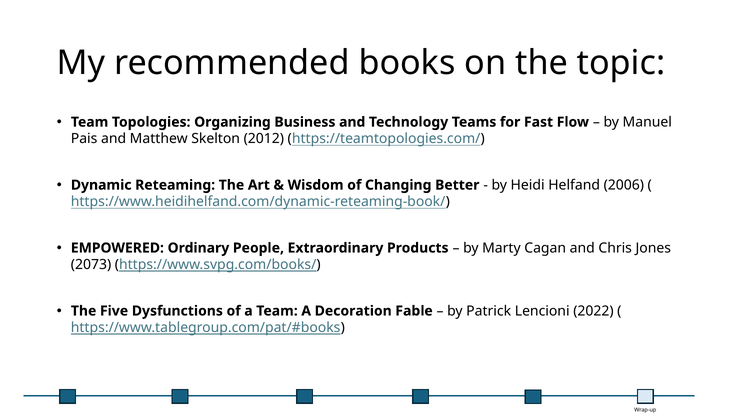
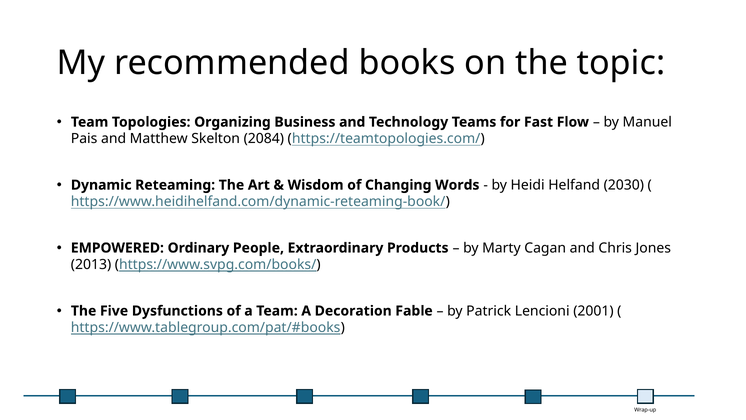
2012: 2012 -> 2084 (264, 139)
Better: Better -> Words (457, 185)
2006: 2006 -> 2030 (624, 185)
2073: 2073 -> 2013 (91, 264)
2022: 2022 -> 2001 (593, 311)
